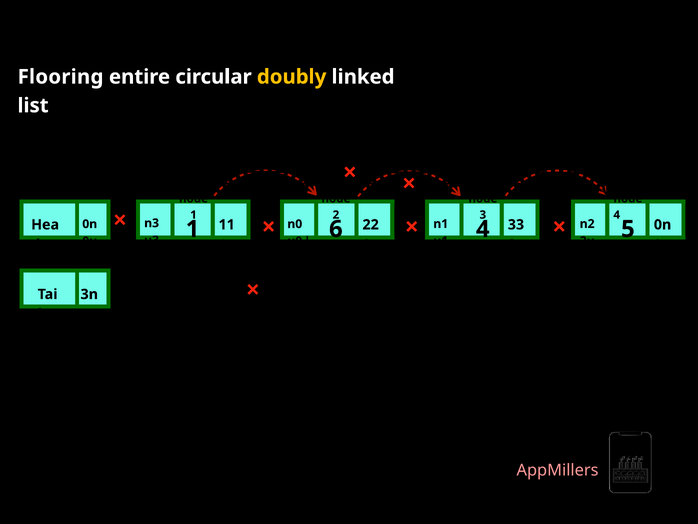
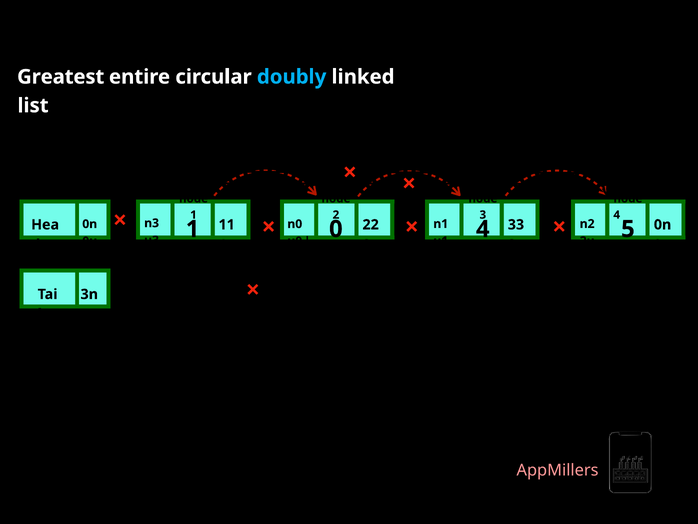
Flooring: Flooring -> Greatest (61, 77)
doubly colour: yellow -> light blue (292, 77)
6: 6 -> 0 (336, 229)
